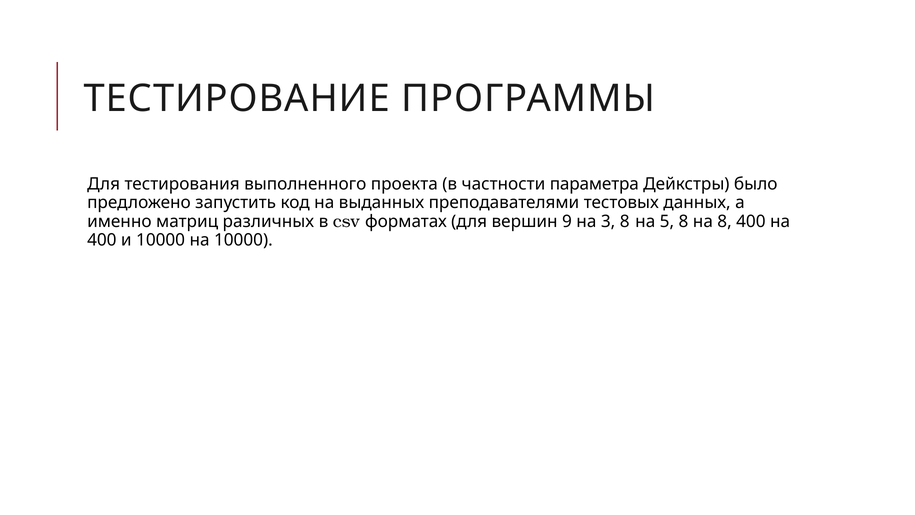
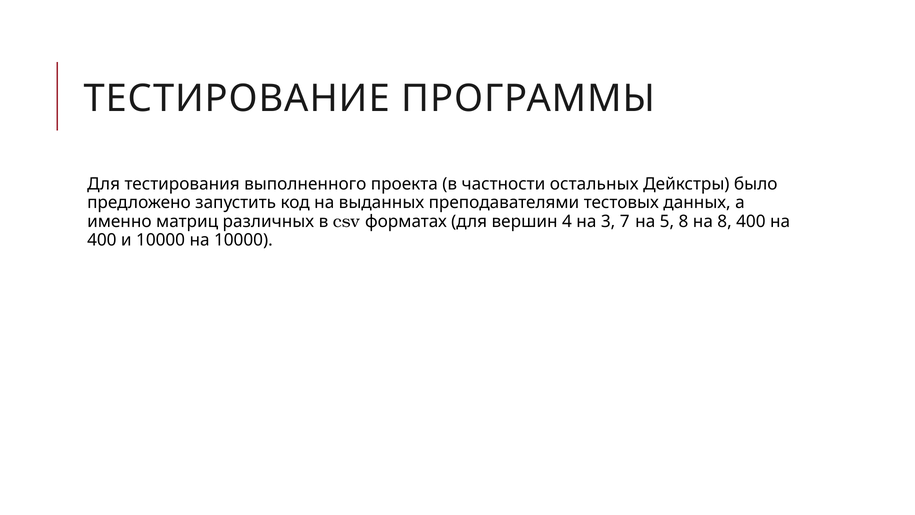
параметра: параметра -> остальных (594, 184)
9: 9 -> 4 (567, 221)
3 8: 8 -> 7 (625, 221)
